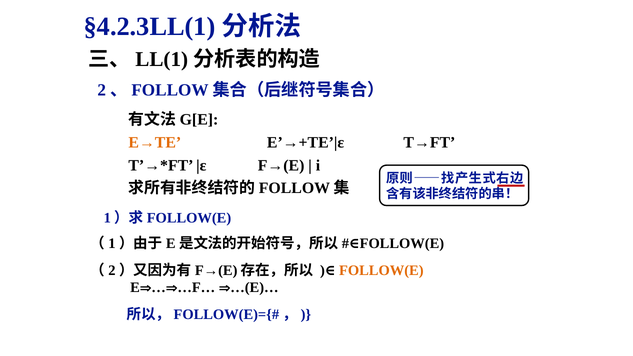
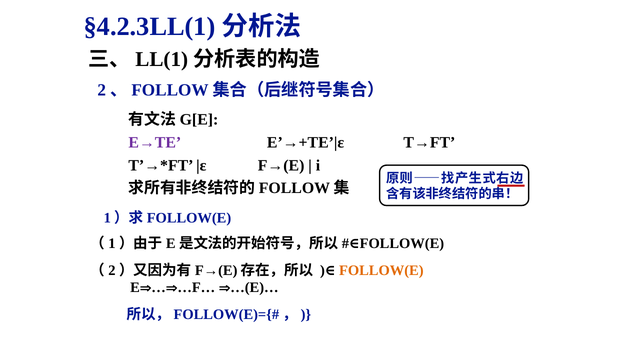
E→TE colour: orange -> purple (155, 143)
